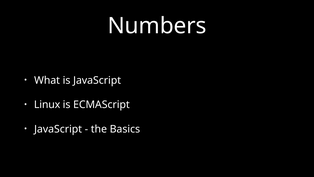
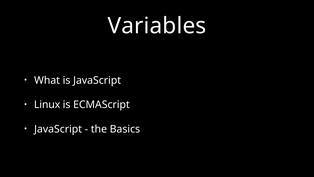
Numbers: Numbers -> Variables (157, 26)
